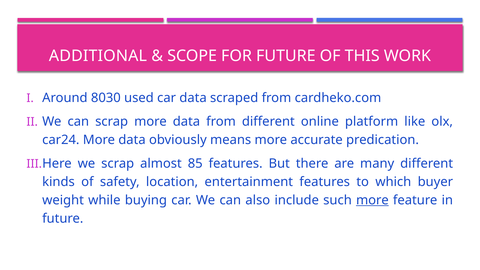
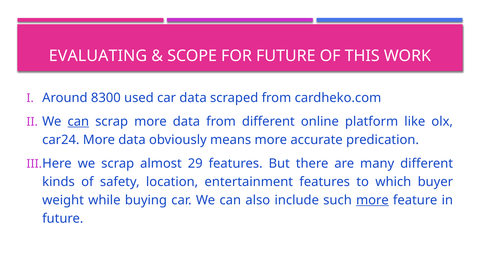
ADDITIONAL: ADDITIONAL -> EVALUATING (98, 56)
8030: 8030 -> 8300 (106, 98)
can underline: none -> present (78, 121)
85: 85 -> 29 (195, 163)
